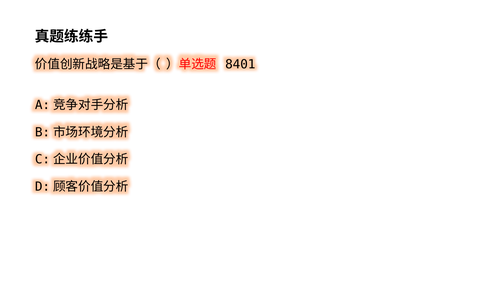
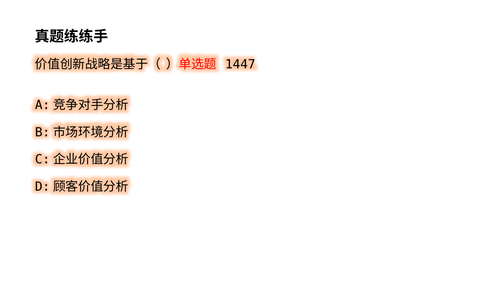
8401: 8401 -> 1447 (240, 64)
